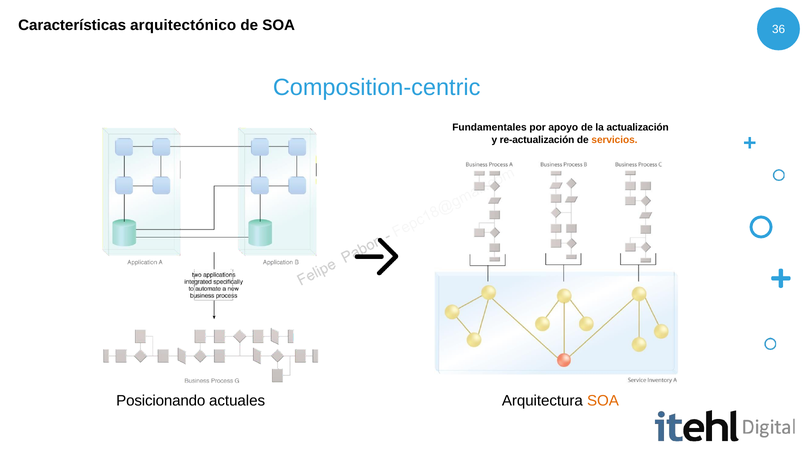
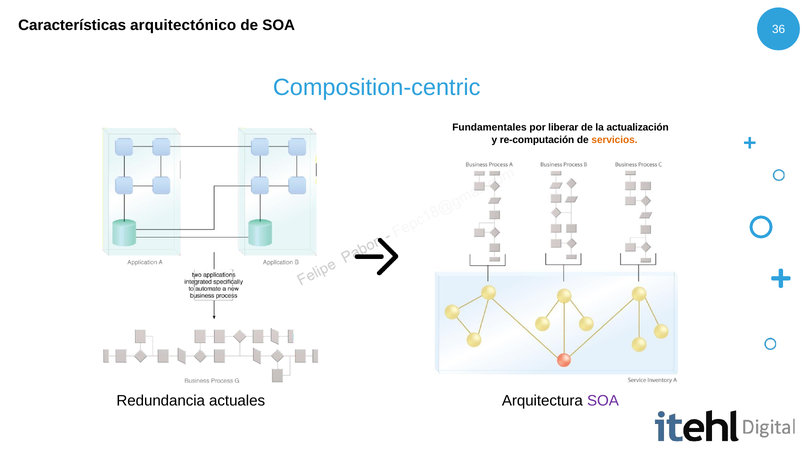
apoyo: apoyo -> liberar (563, 128)
re-actualización: re-actualización -> re-computación (537, 140)
Posicionando: Posicionando -> Redundancia (161, 401)
SOA colour: orange -> purple (603, 401)
